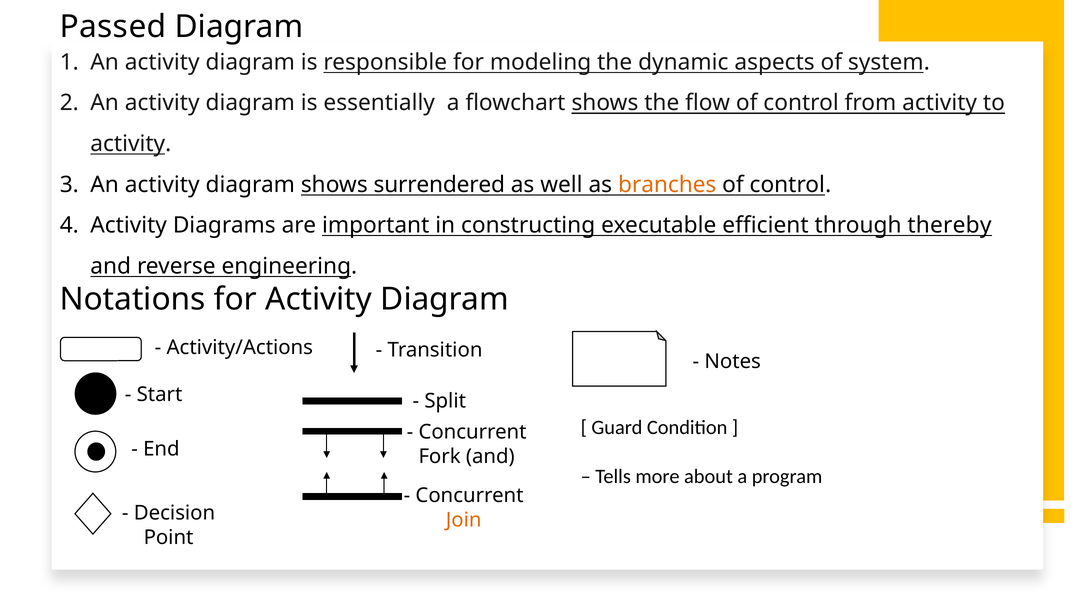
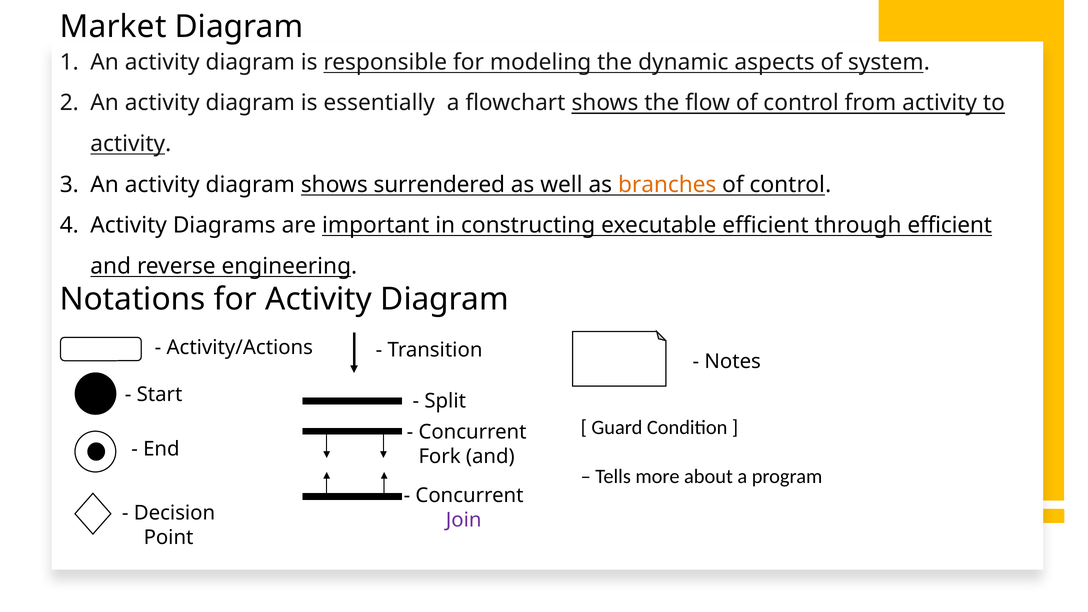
Passed: Passed -> Market (113, 27)
through thereby: thereby -> efficient (950, 225)
Join colour: orange -> purple (464, 520)
